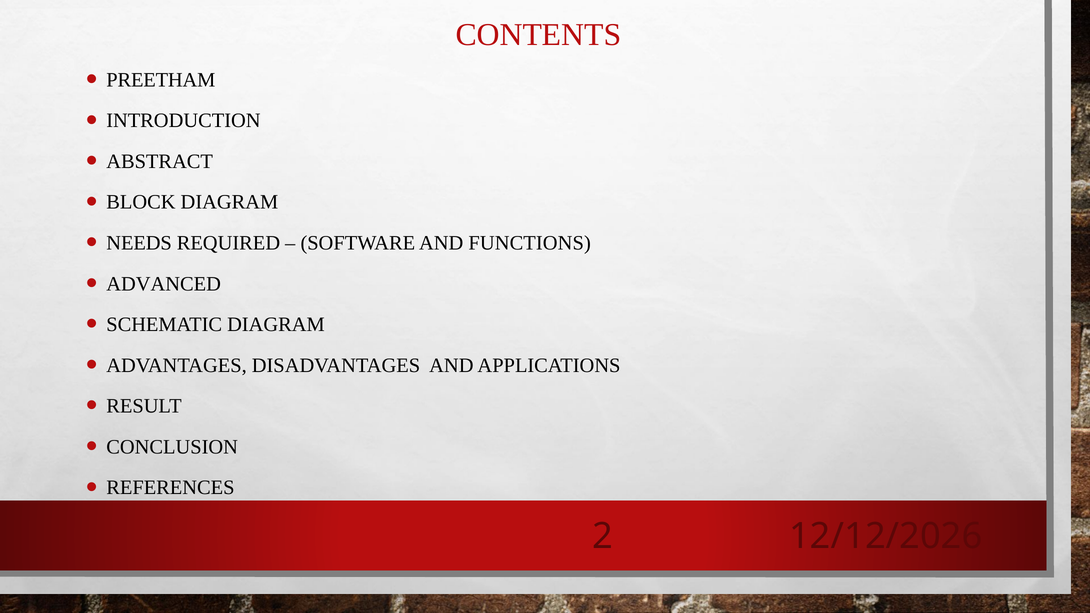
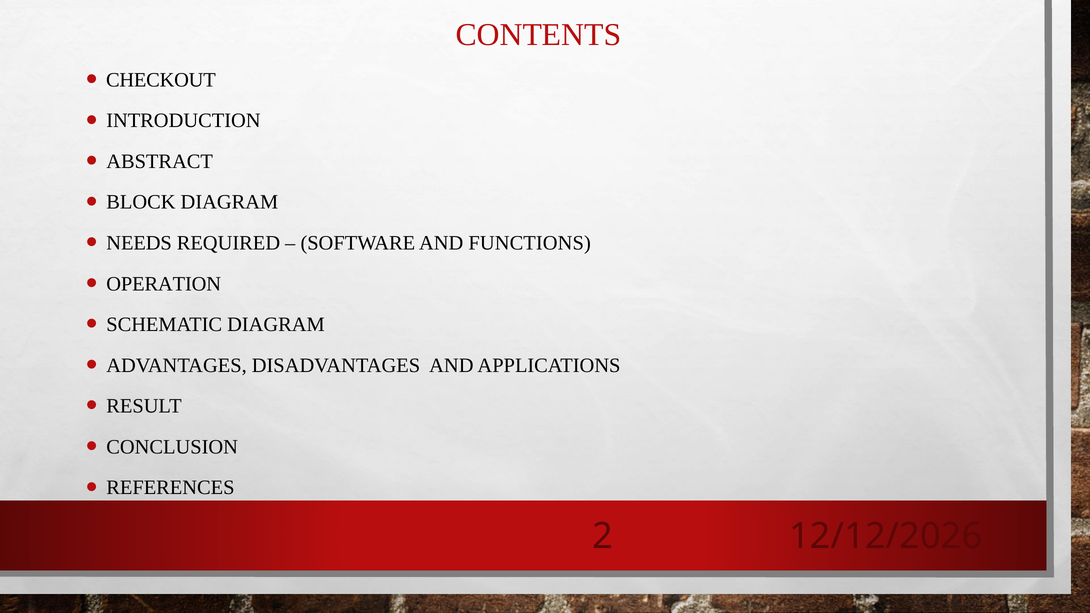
PREETHAM: PREETHAM -> CHECKOUT (161, 80)
ADVANCED: ADVANCED -> OPERATION (164, 284)
